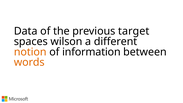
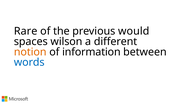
Data: Data -> Rare (26, 31)
target: target -> would (134, 31)
words colour: orange -> blue (29, 62)
